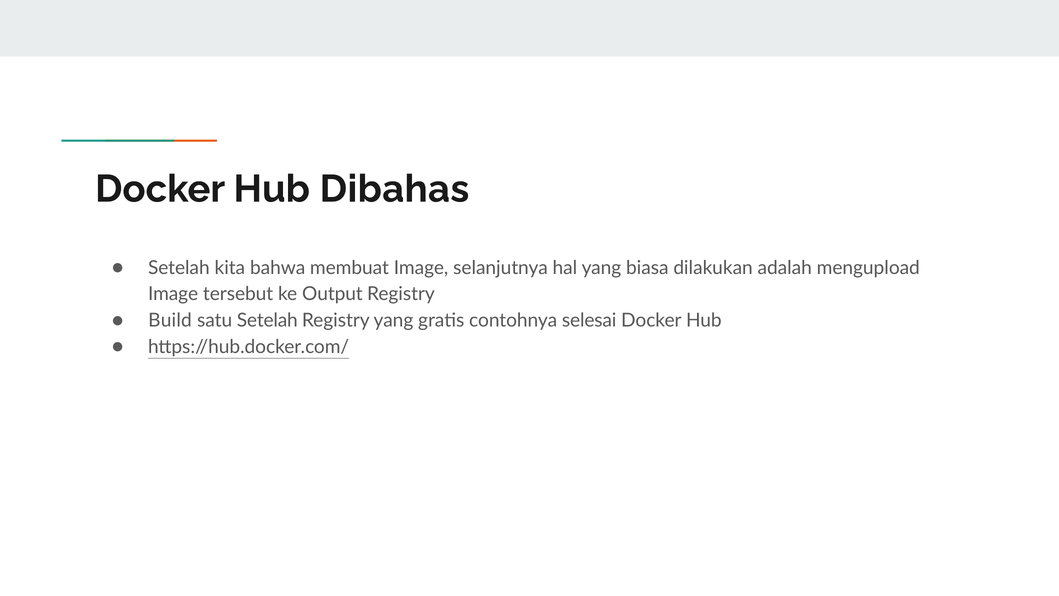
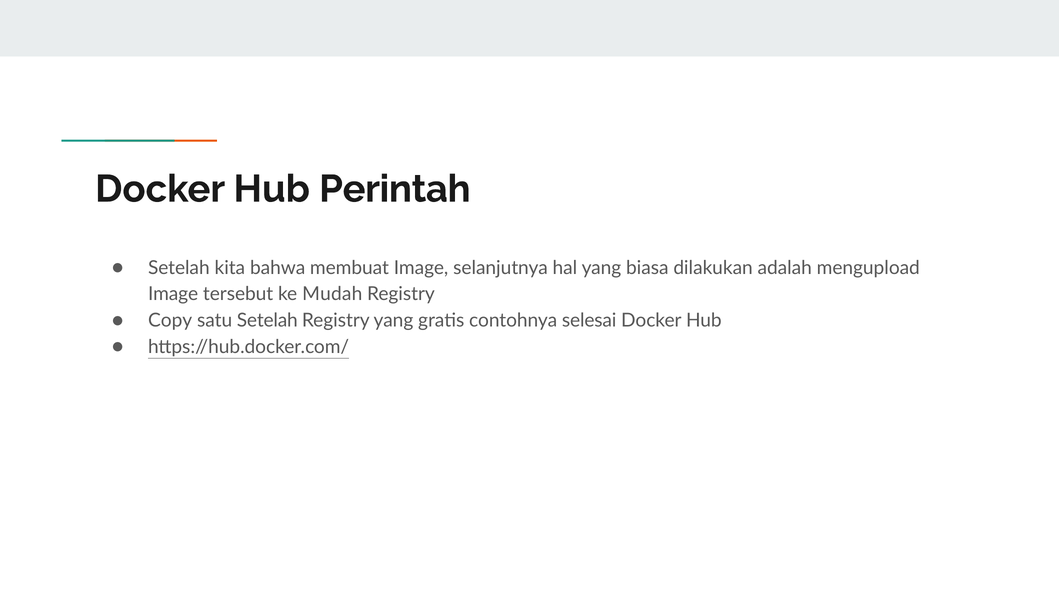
Dibahas: Dibahas -> Perintah (395, 189)
Output: Output -> Mudah (332, 294)
Build: Build -> Copy (170, 320)
